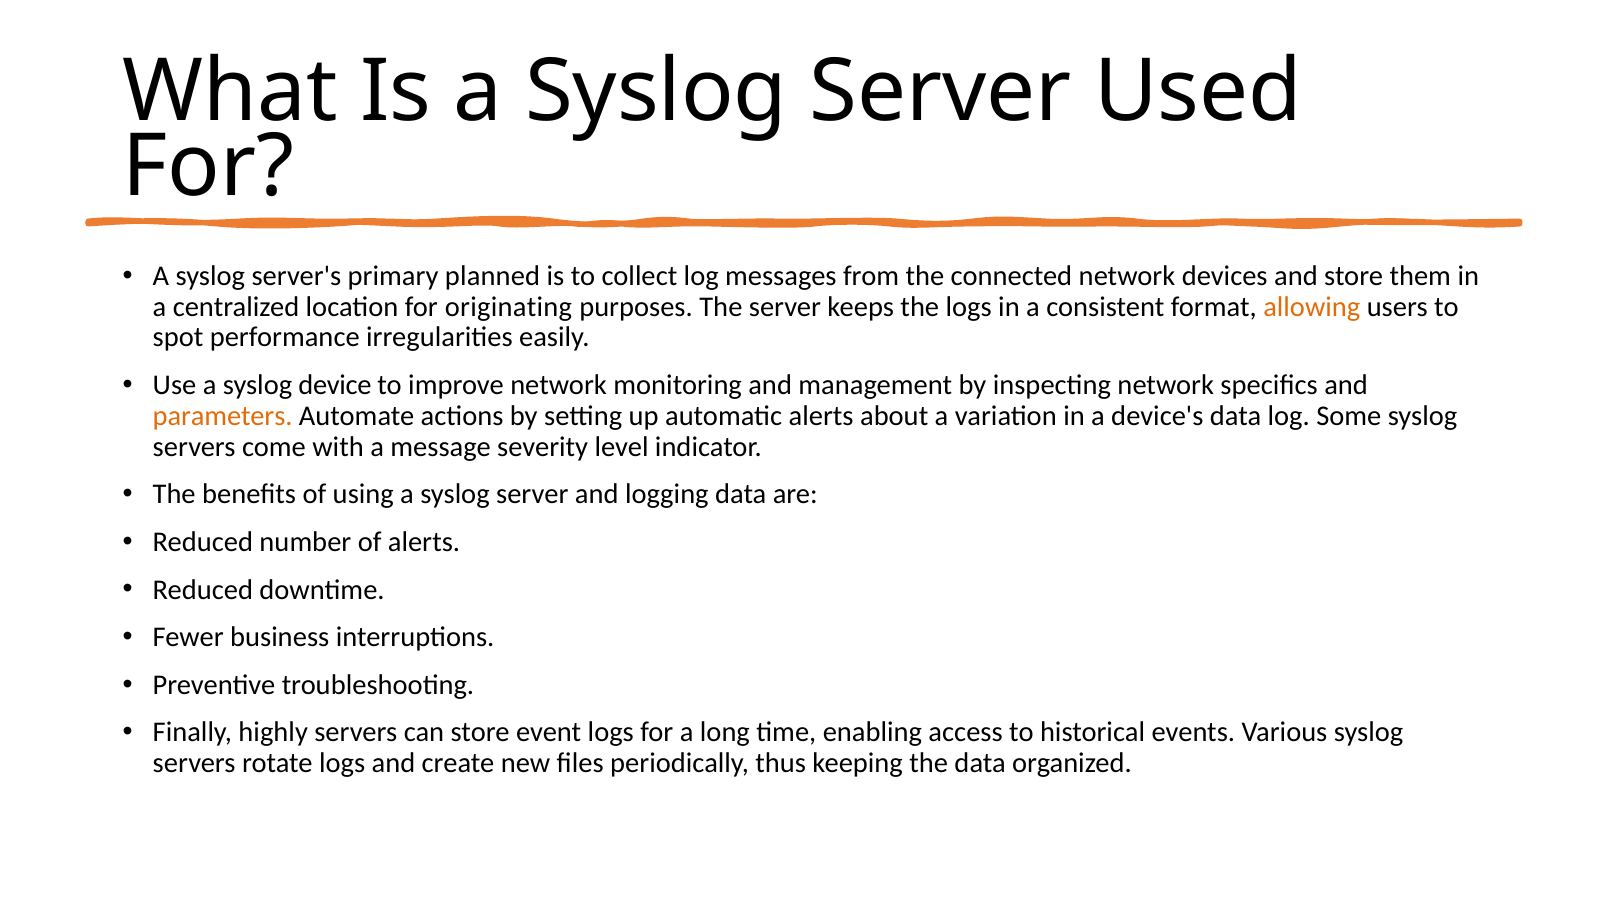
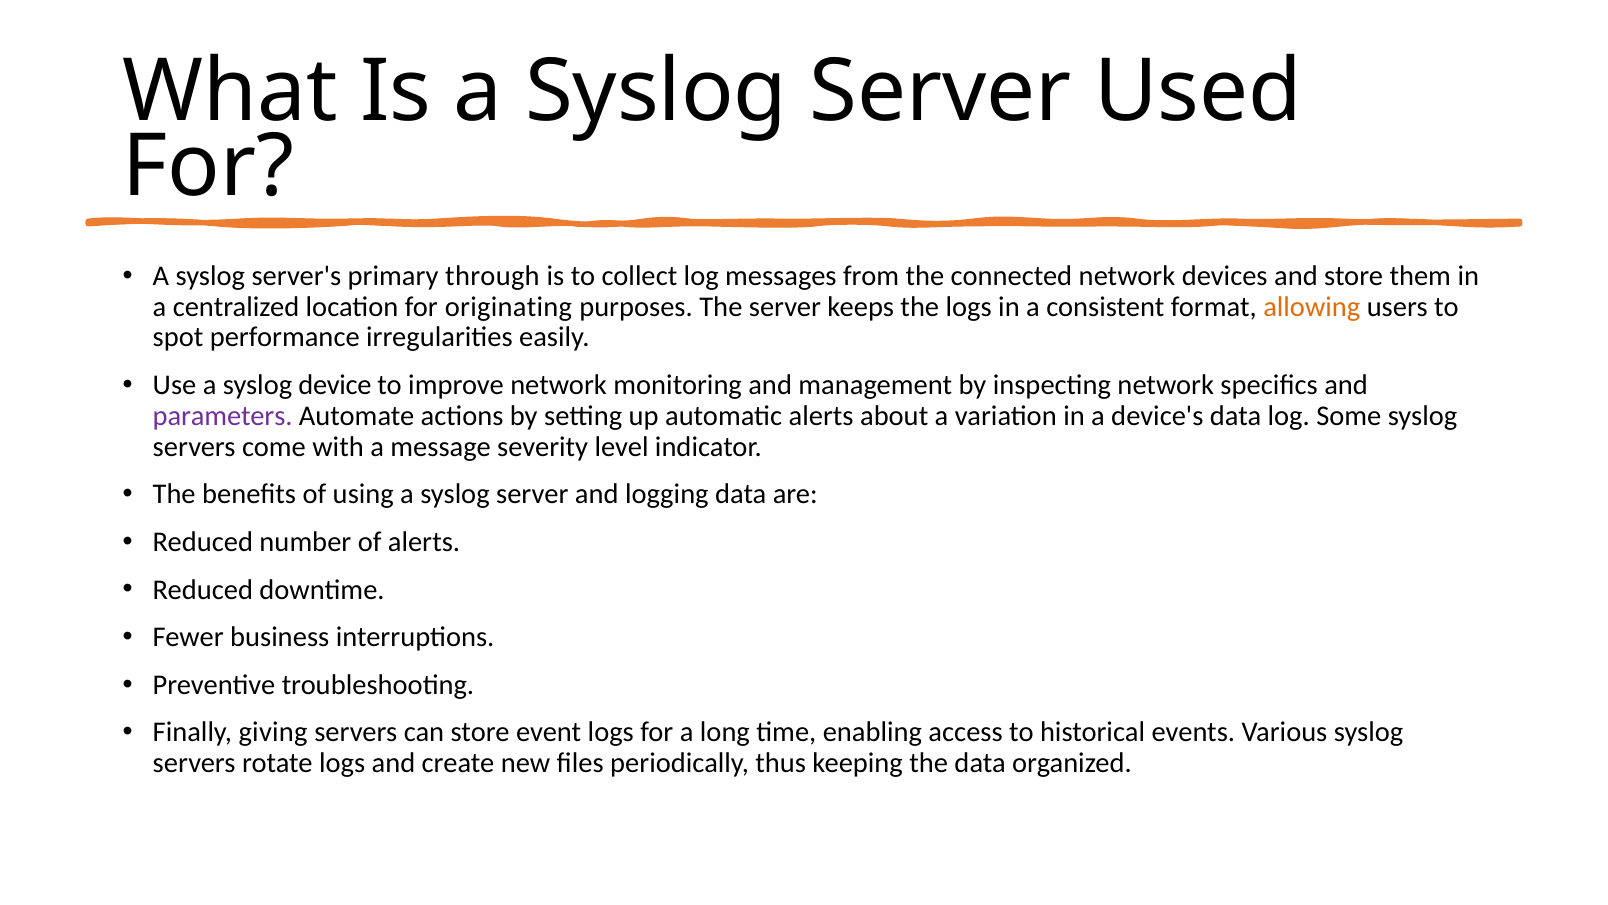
planned: planned -> through (492, 276)
parameters colour: orange -> purple (223, 416)
highly: highly -> giving (273, 732)
